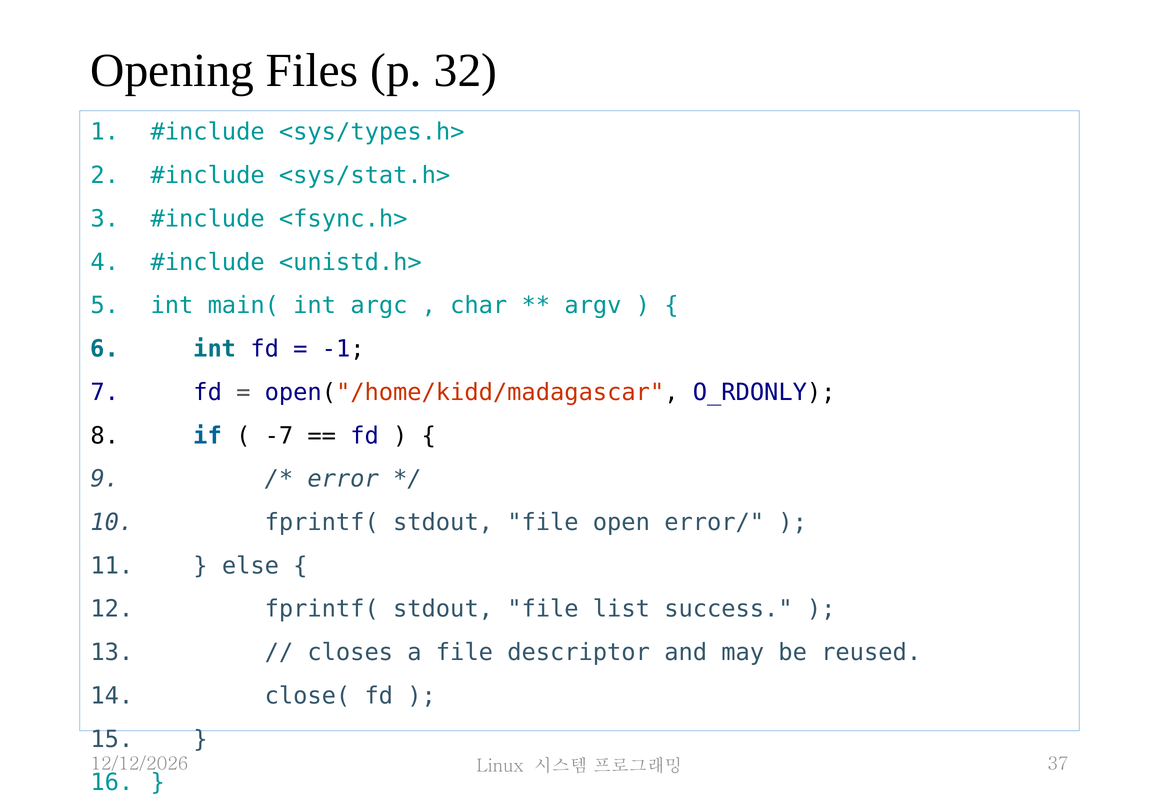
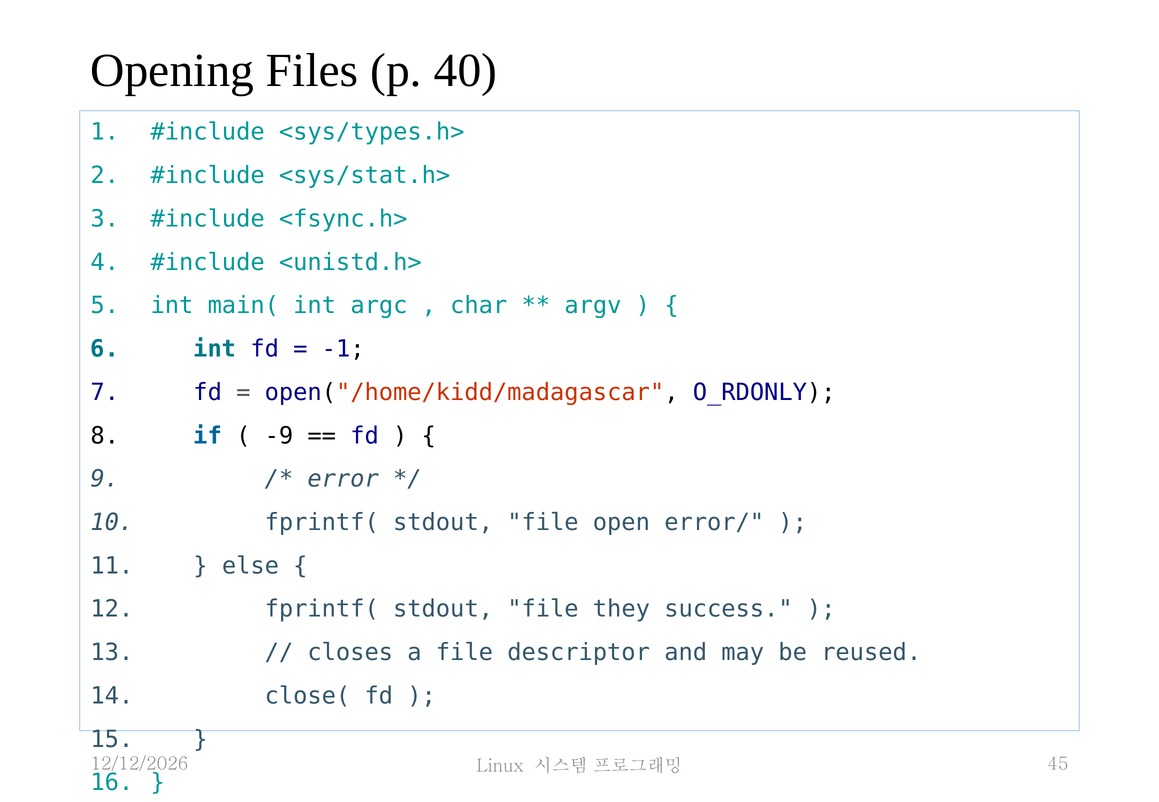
32: 32 -> 40 (465, 70)
-7: -7 -> -9 (279, 436)
list: list -> they (621, 609)
37: 37 -> 45 (1058, 764)
